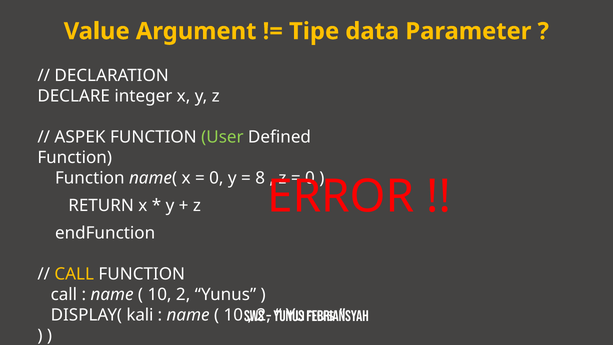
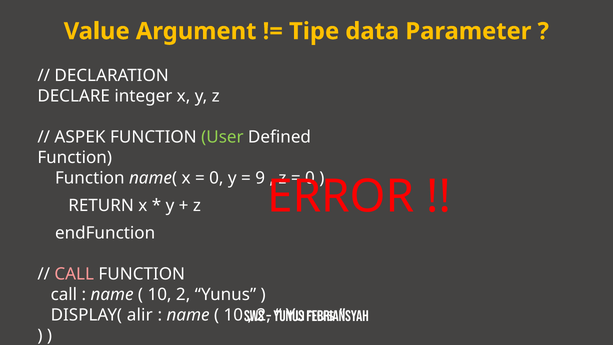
8: 8 -> 9 (260, 178)
CALL colour: yellow -> pink (74, 274)
kali: kali -> alir (140, 315)
